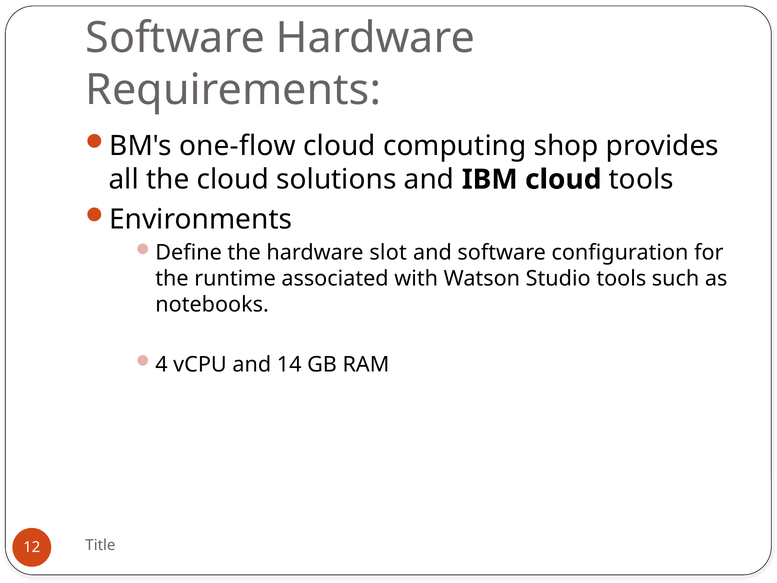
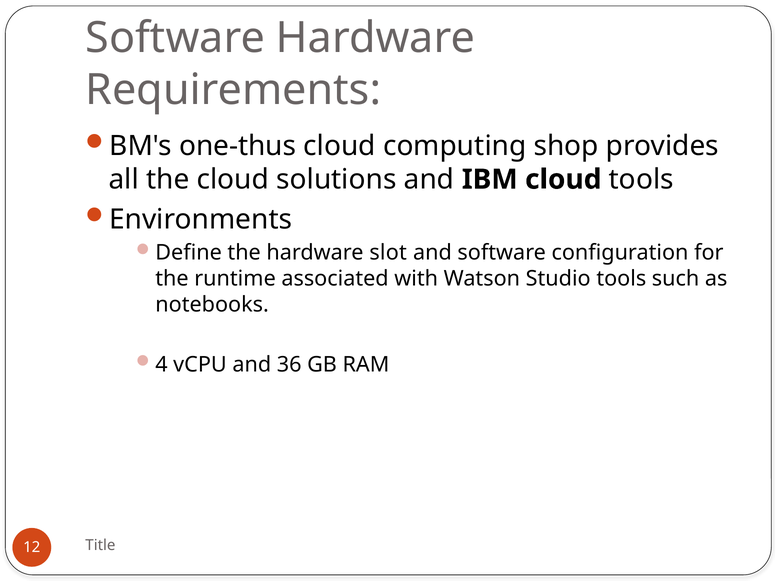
one-flow: one-flow -> one-thus (238, 146)
14: 14 -> 36 (289, 364)
